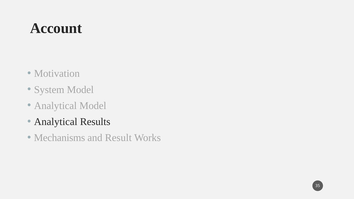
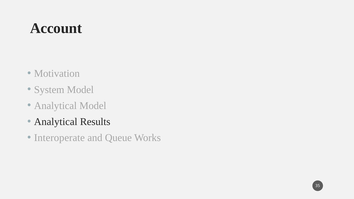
Mechanisms: Mechanisms -> Interoperate (59, 138)
Result: Result -> Queue (118, 138)
